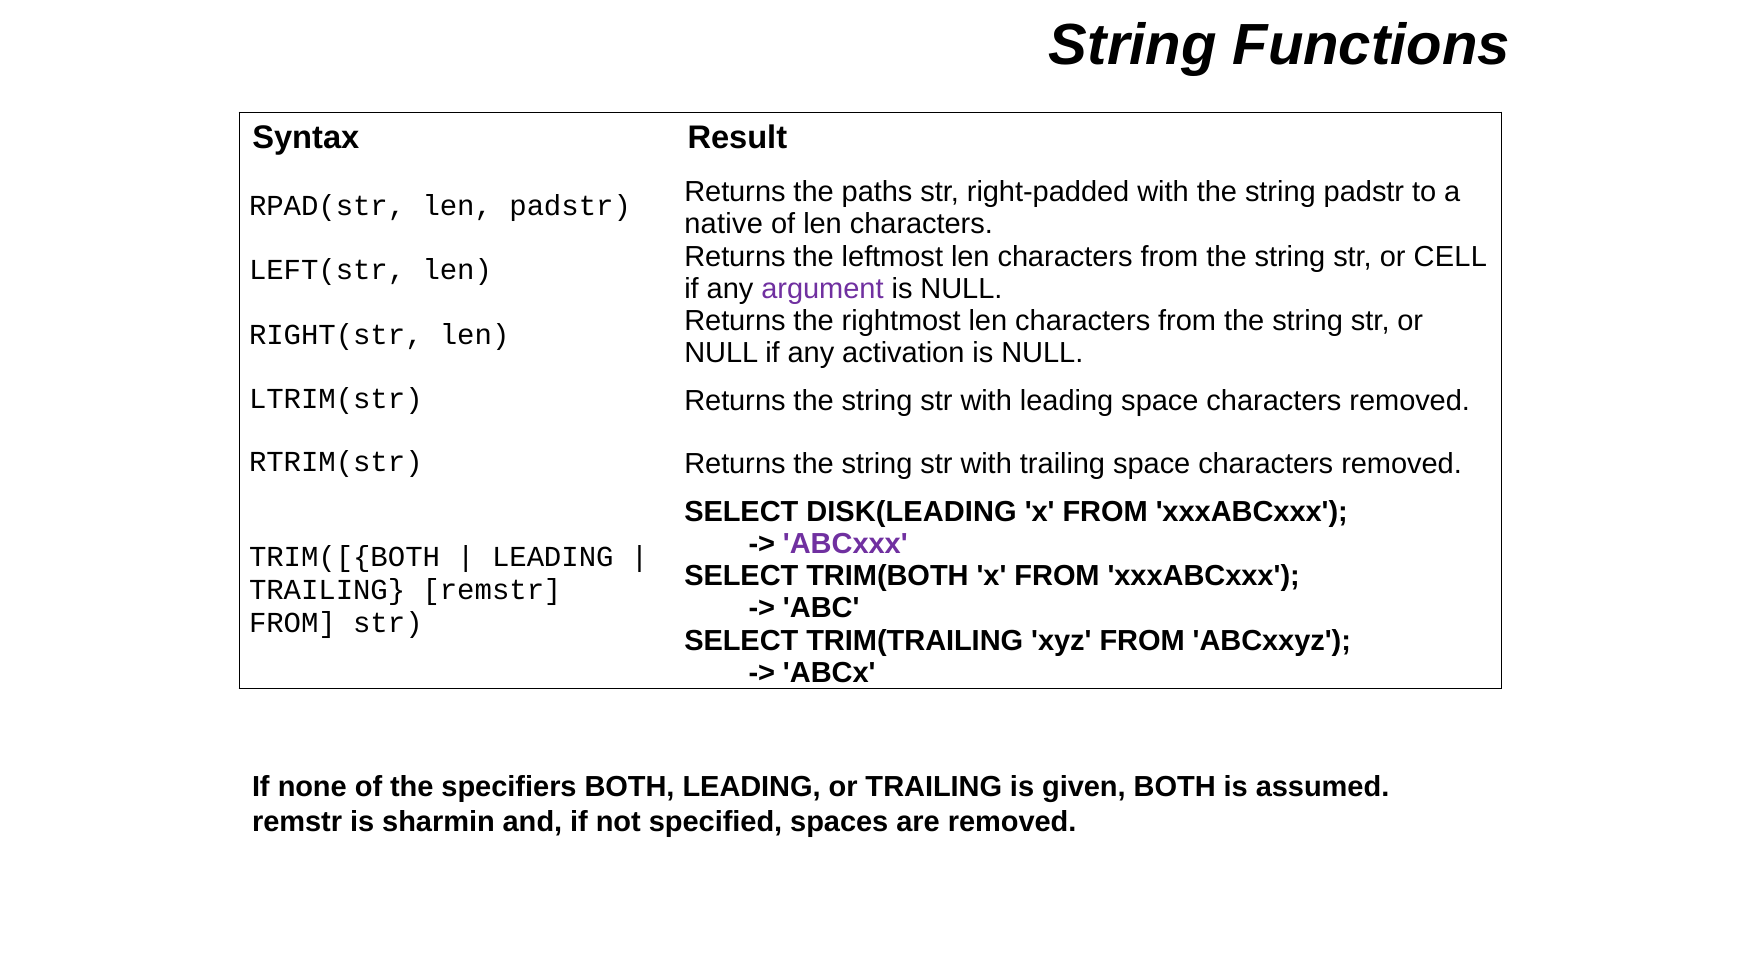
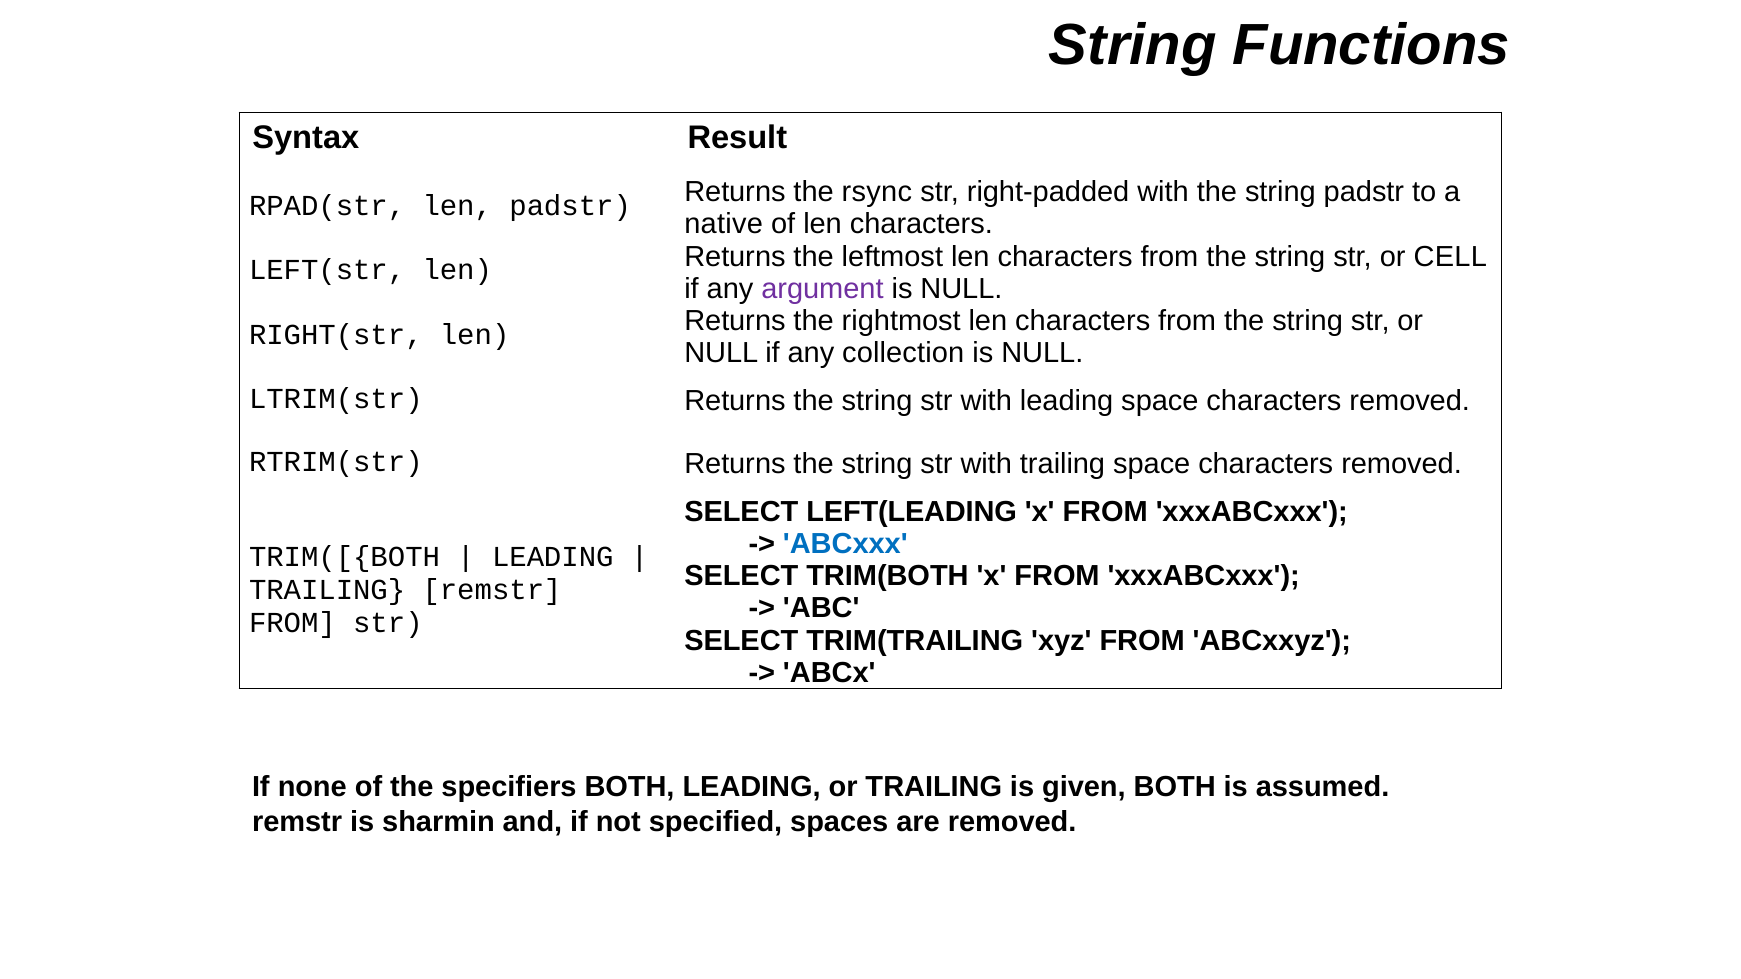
paths: paths -> rsync (877, 192)
activation: activation -> collection (903, 353)
DISK(LEADING: DISK(LEADING -> LEFT(LEADING (912, 512)
ABCxxx colour: purple -> blue (845, 544)
